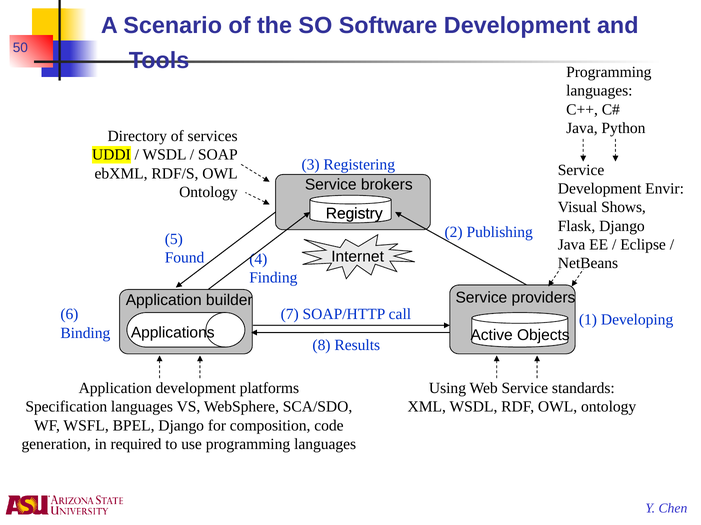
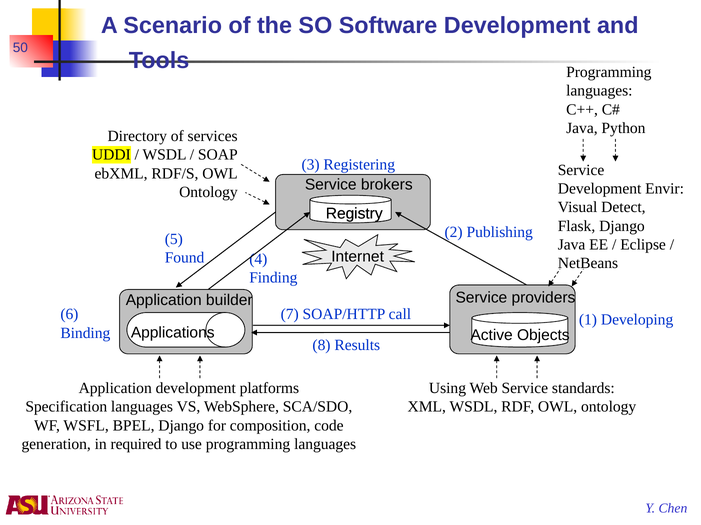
Shows: Shows -> Detect (623, 208)
